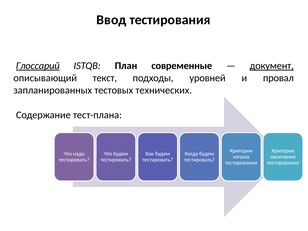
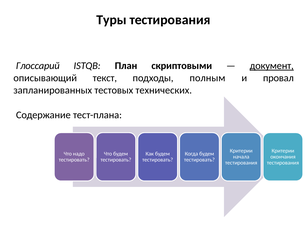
Ввод: Ввод -> Туры (111, 20)
Глоссарий underline: present -> none (38, 66)
современные: современные -> скриптовыми (182, 66)
уровней: уровней -> полным (207, 78)
